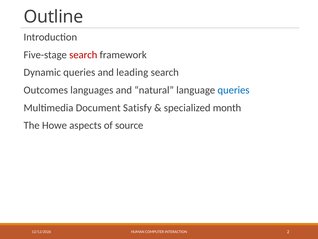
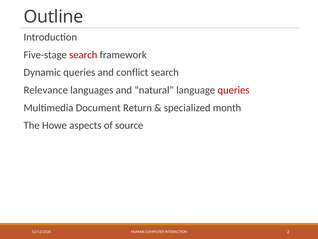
leading: leading -> conflict (132, 72)
Outcomes: Outcomes -> Relevance (46, 90)
queries colour: blue -> red (234, 90)
Satisfy: Satisfy -> Return (138, 108)
